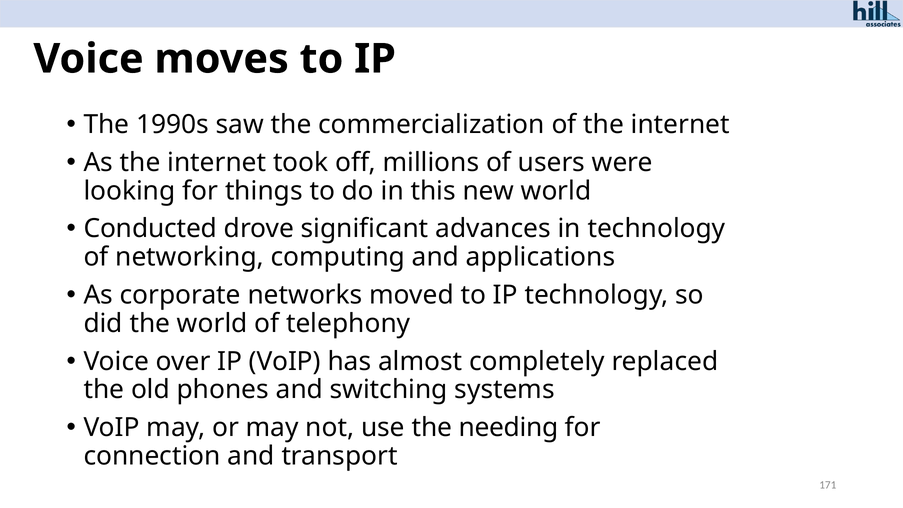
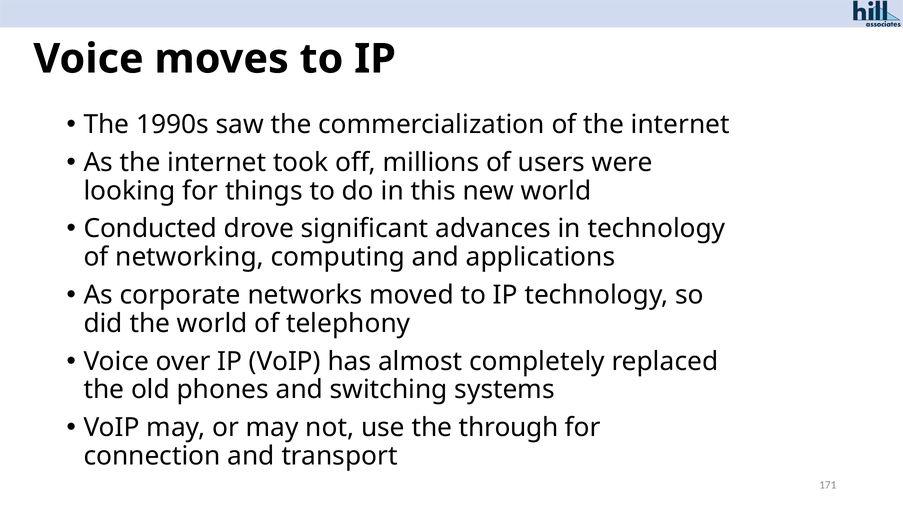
needing: needing -> through (509, 428)
